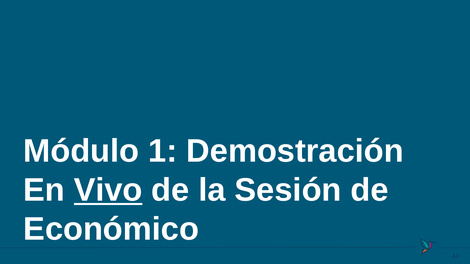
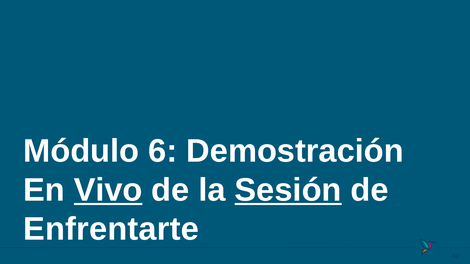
1: 1 -> 6 (163, 151)
Sesión underline: none -> present (288, 190)
Económico: Económico -> Enfrentarte (111, 230)
